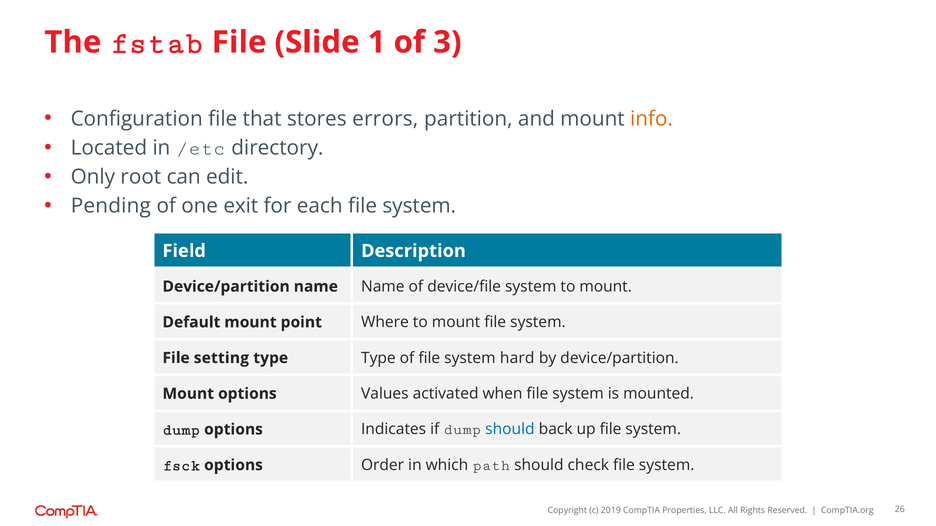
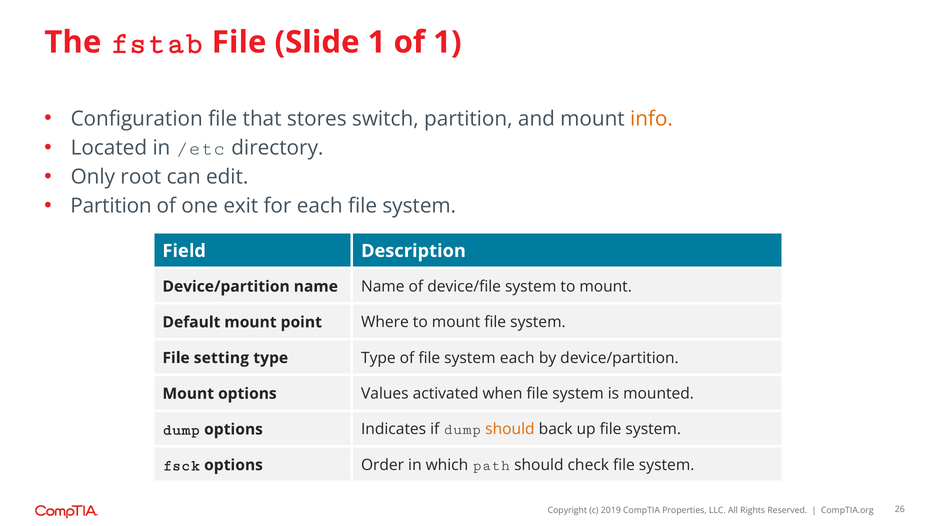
of 3: 3 -> 1 (447, 42)
errors: errors -> switch (385, 119)
Pending: Pending -> Partition (111, 206)
system hard: hard -> each (517, 358)
should colour: blue -> orange (510, 430)
